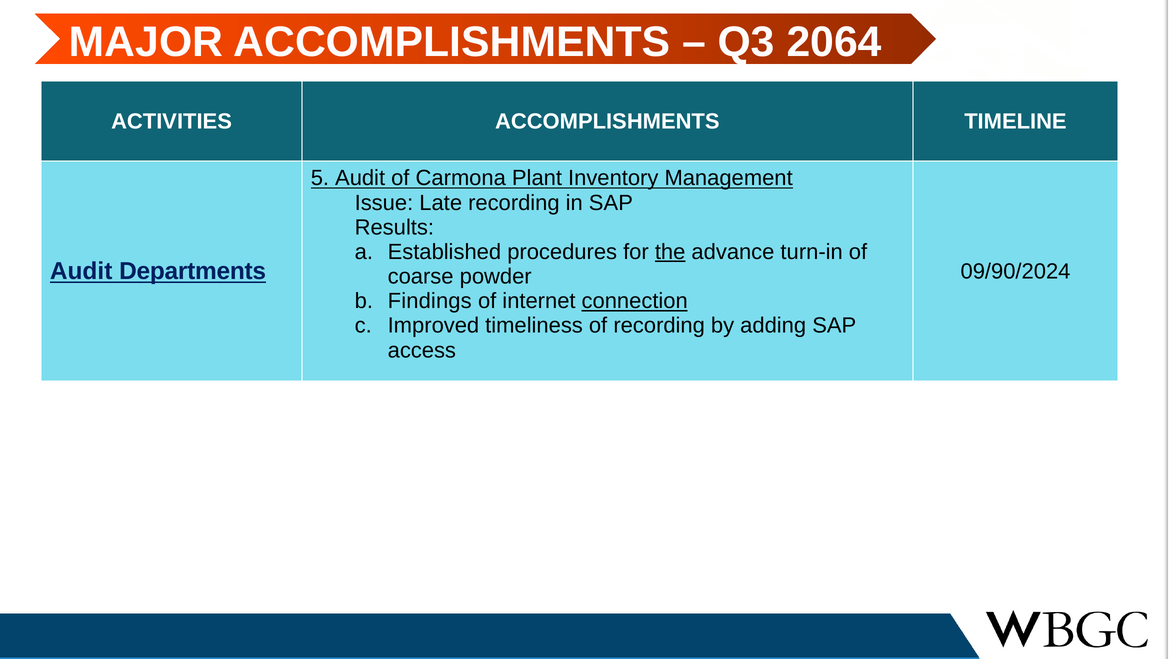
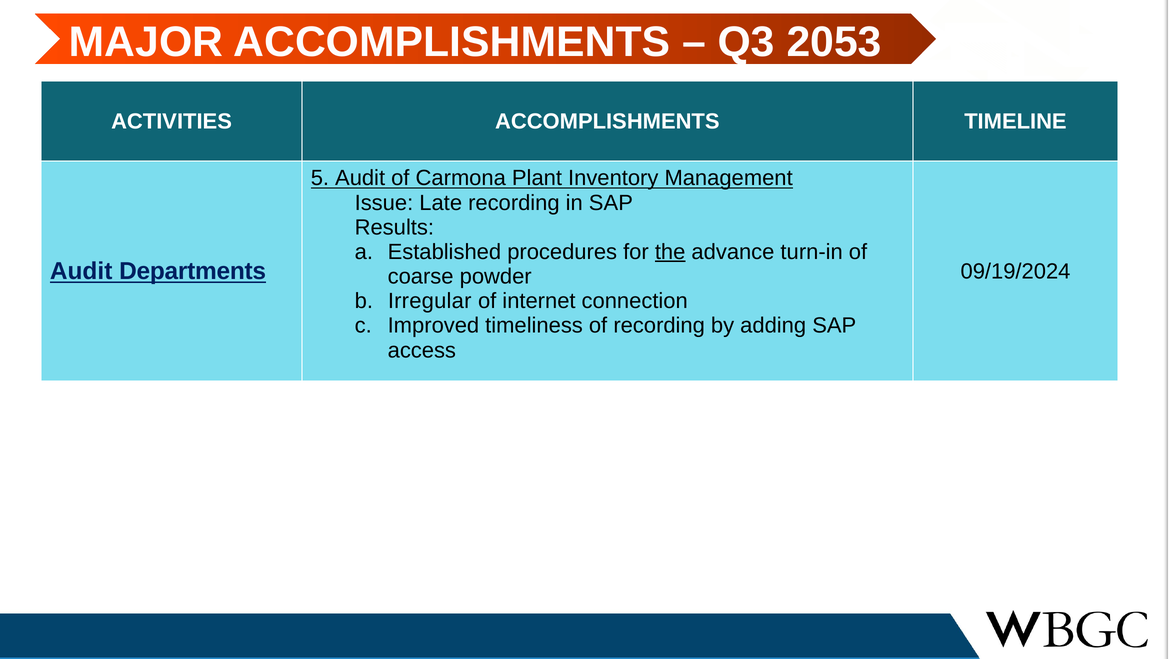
2064: 2064 -> 2053 (834, 42)
09/90/2024: 09/90/2024 -> 09/19/2024 (1015, 271)
Findings: Findings -> Irregular (430, 301)
connection underline: present -> none (635, 301)
